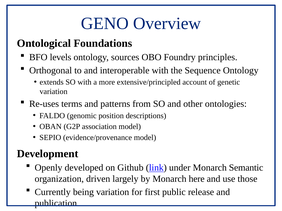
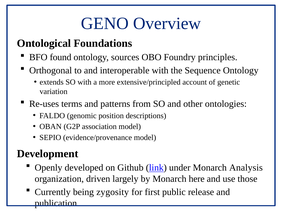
levels: levels -> found (61, 57)
Semantic: Semantic -> Analysis (246, 168)
being variation: variation -> zygosity (113, 192)
